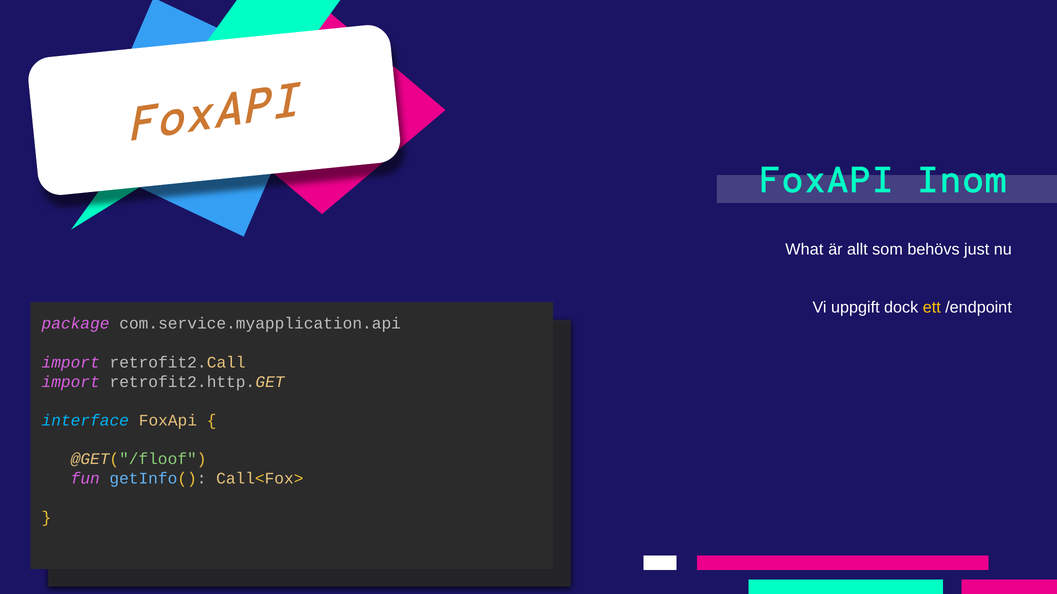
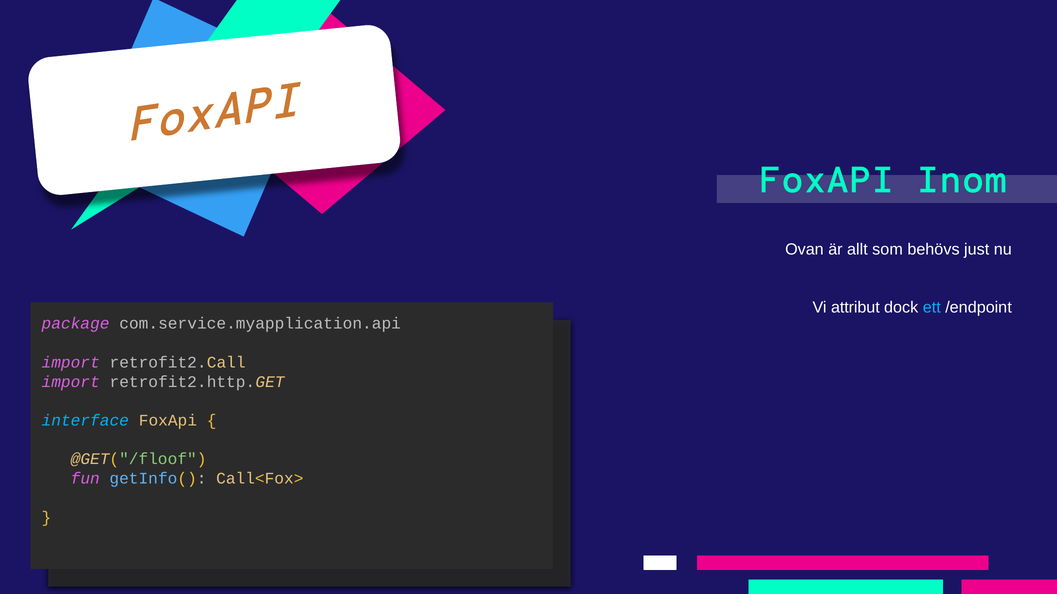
What: What -> Ovan (804, 249)
uppgift: uppgift -> attribut (855, 308)
ett colour: yellow -> light blue (932, 308)
